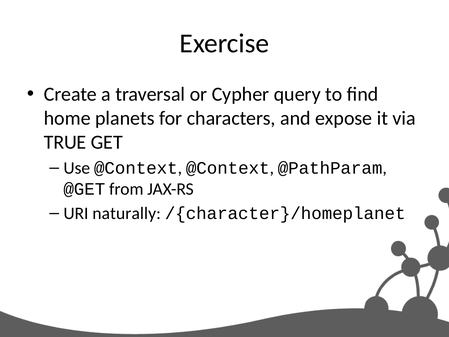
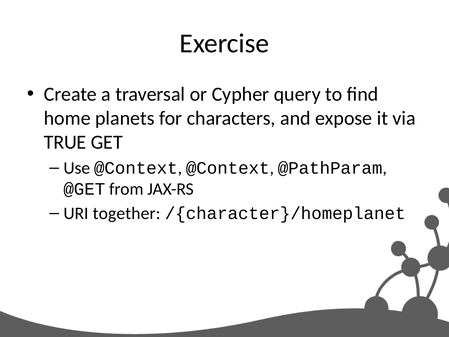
naturally: naturally -> together (127, 213)
